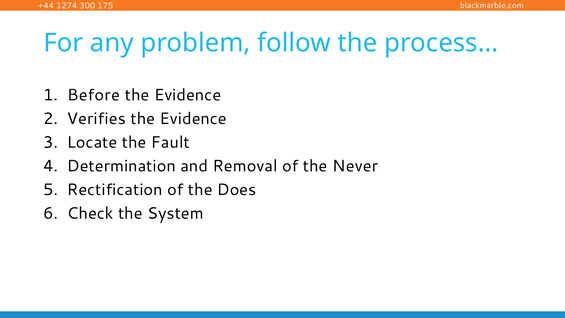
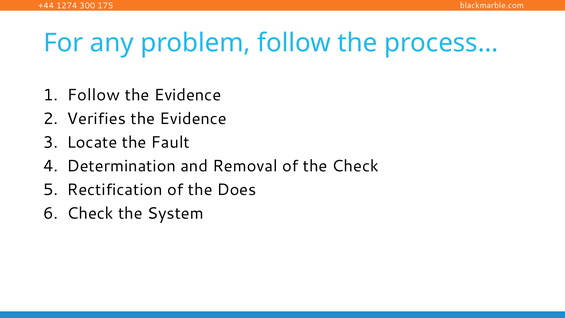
Before: Before -> Follow (94, 95)
the Never: Never -> Check (355, 166)
